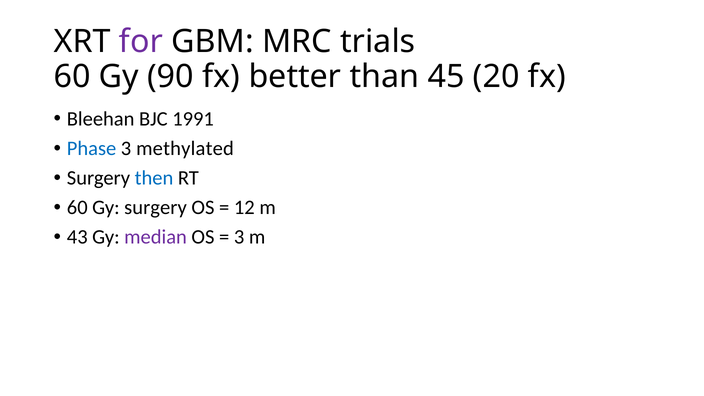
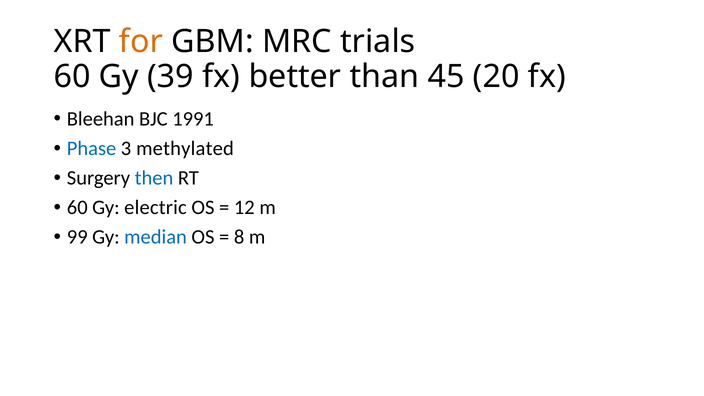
for colour: purple -> orange (141, 42)
90: 90 -> 39 (171, 77)
Gy surgery: surgery -> electric (155, 208)
43: 43 -> 99 (77, 237)
median colour: purple -> blue (156, 237)
3: 3 -> 8 (239, 237)
